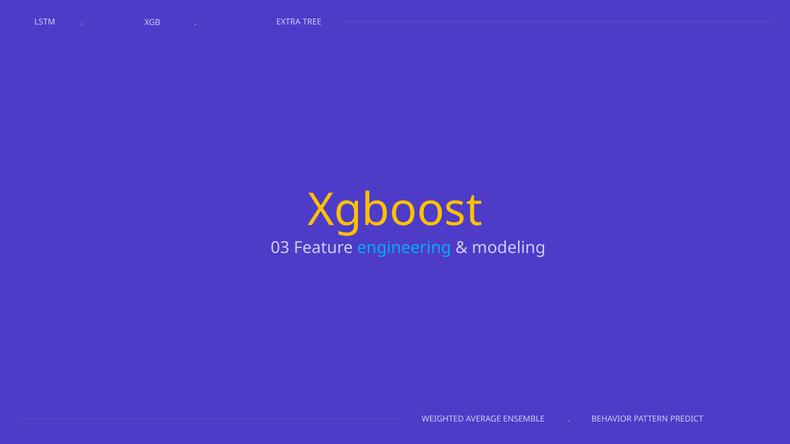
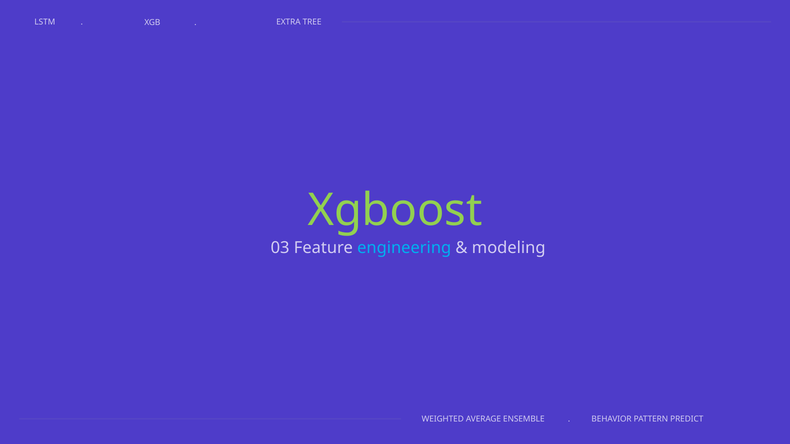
Xgboost colour: yellow -> light green (395, 211)
